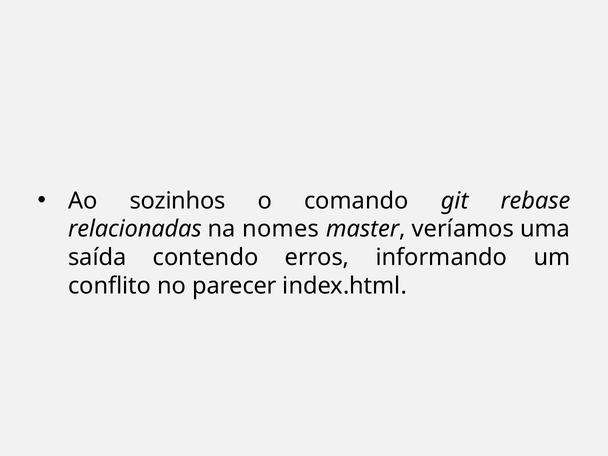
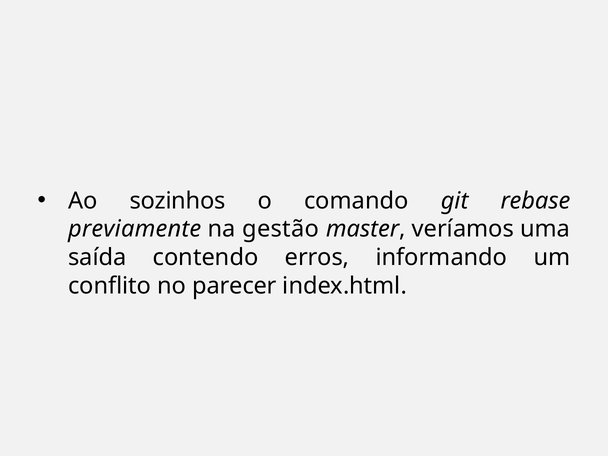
relacionadas: relacionadas -> previamente (135, 229)
nomes: nomes -> gestão (281, 229)
